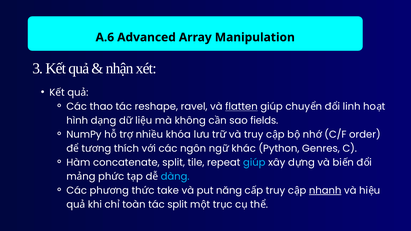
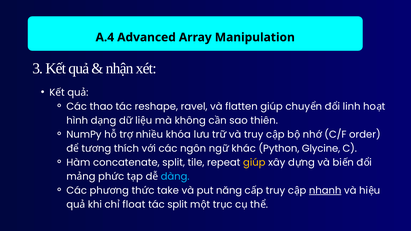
A.6: A.6 -> A.4 (105, 37)
flatten underline: present -> none (241, 107)
fields: fields -> thiên (264, 121)
Genres: Genres -> Glycine (321, 149)
giúp colour: light blue -> yellow (254, 163)
toàn: toàn -> float (134, 205)
